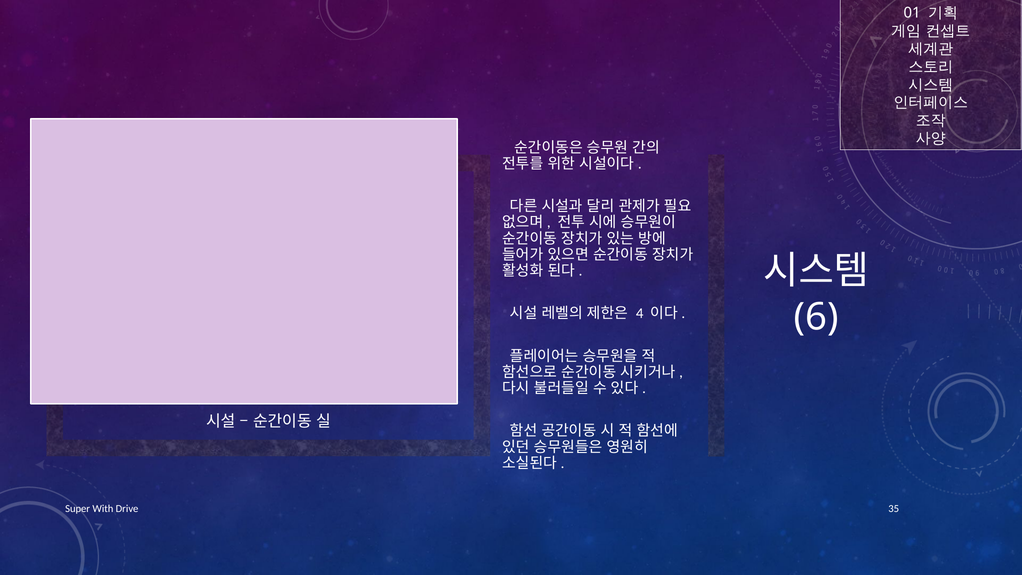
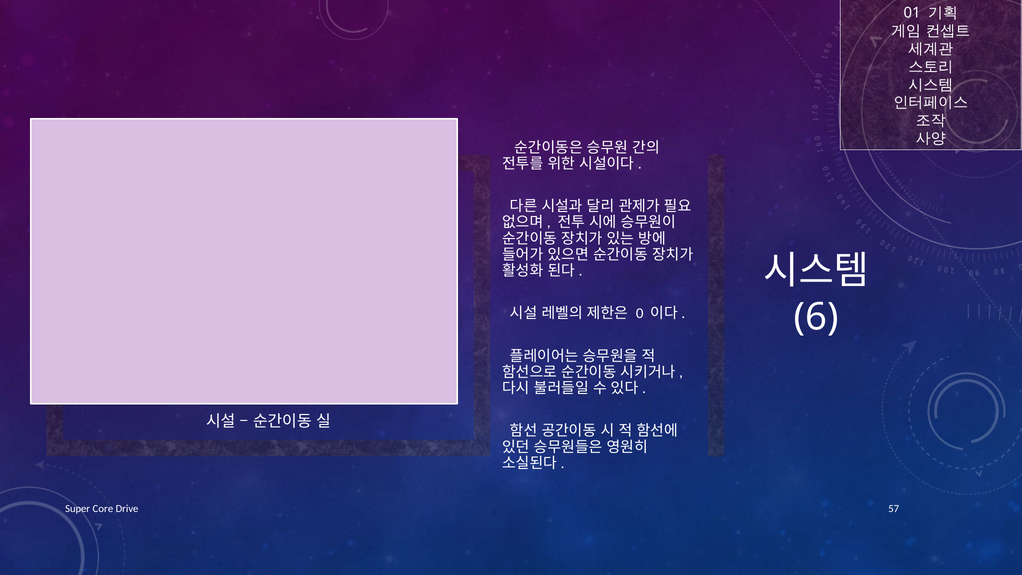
4: 4 -> 0 (640, 313)
With: With -> Core (103, 509)
35: 35 -> 57 (894, 509)
